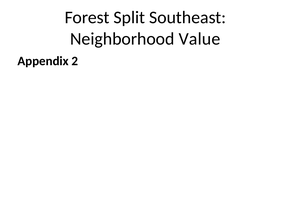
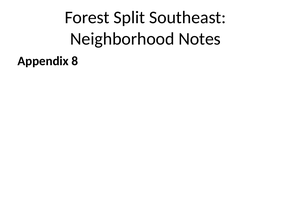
Value: Value -> Notes (200, 39)
2: 2 -> 8 (75, 61)
